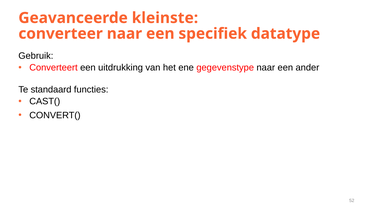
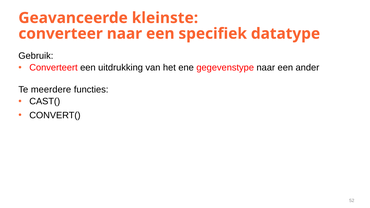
standaard: standaard -> meerdere (51, 90)
